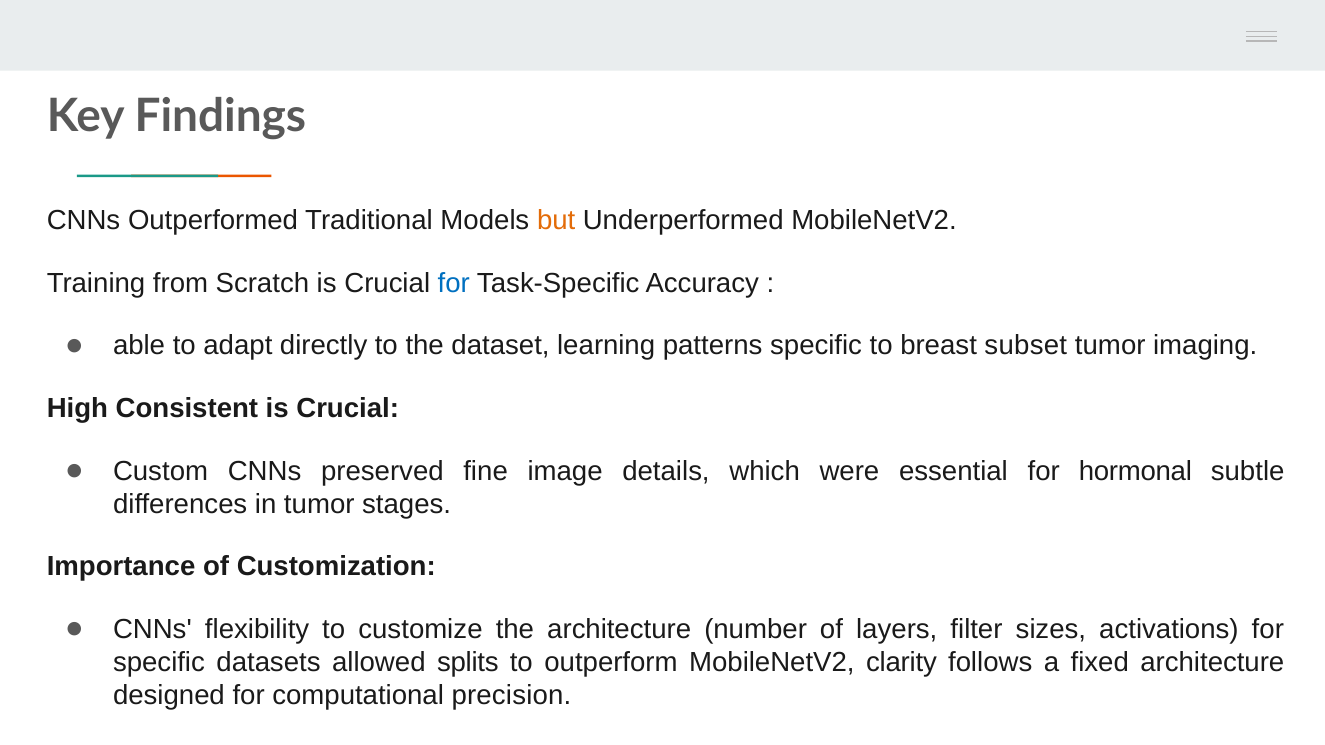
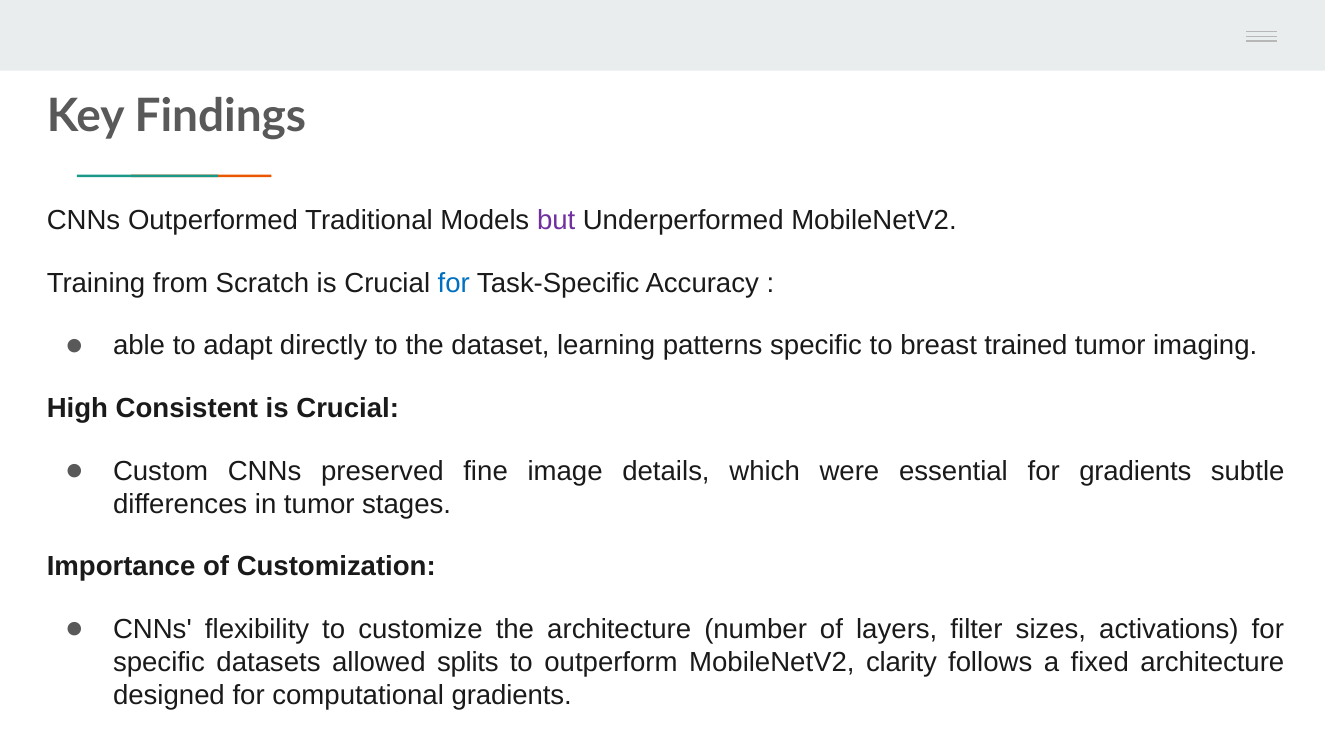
but colour: orange -> purple (556, 221)
subset: subset -> trained (1026, 346)
for hormonal: hormonal -> gradients (1135, 471)
computational precision: precision -> gradients (512, 696)
